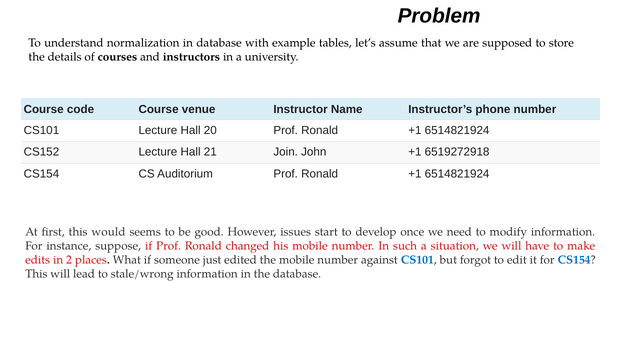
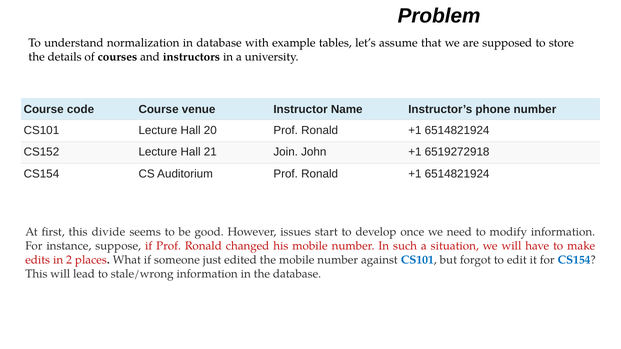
would: would -> divide (108, 232)
